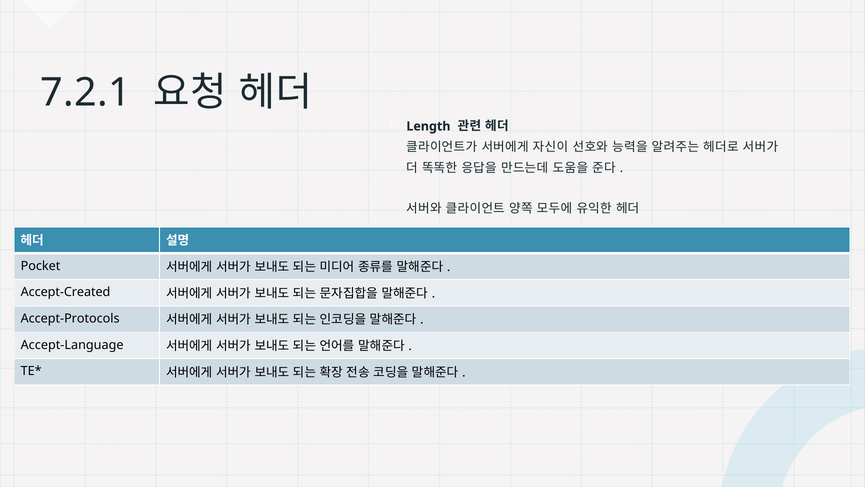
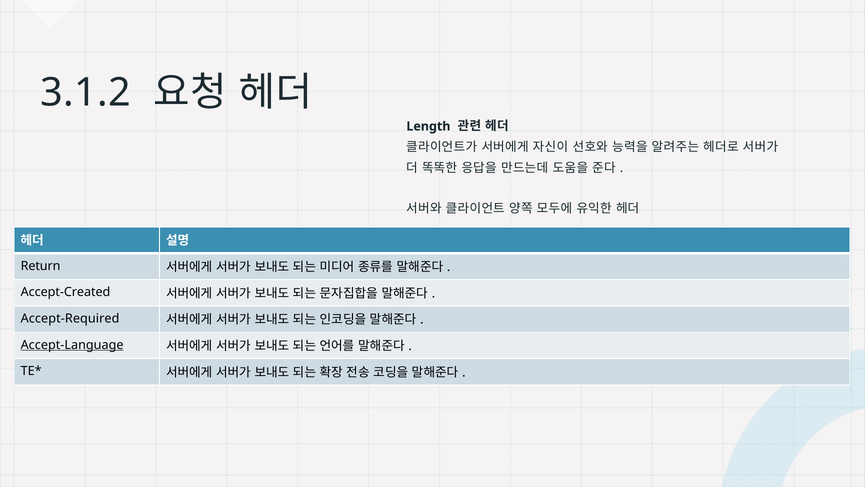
7.2.1: 7.2.1 -> 3.1.2 (86, 92)
Pocket: Pocket -> Return (41, 266)
Accept-Protocols: Accept-Protocols -> Accept-Required (70, 318)
Accept-Language underline: none -> present (72, 345)
